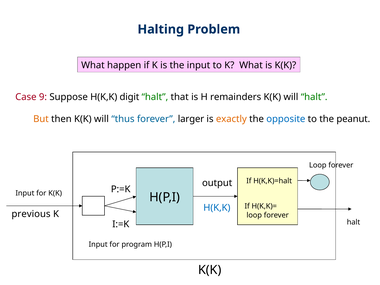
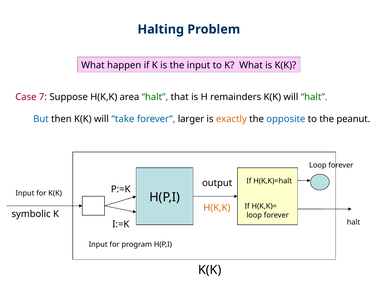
9: 9 -> 7 (43, 97)
digit: digit -> area (129, 97)
But colour: orange -> blue (41, 119)
thus: thus -> take (123, 119)
H(K,K colour: blue -> orange (217, 208)
previous: previous -> symbolic (31, 214)
